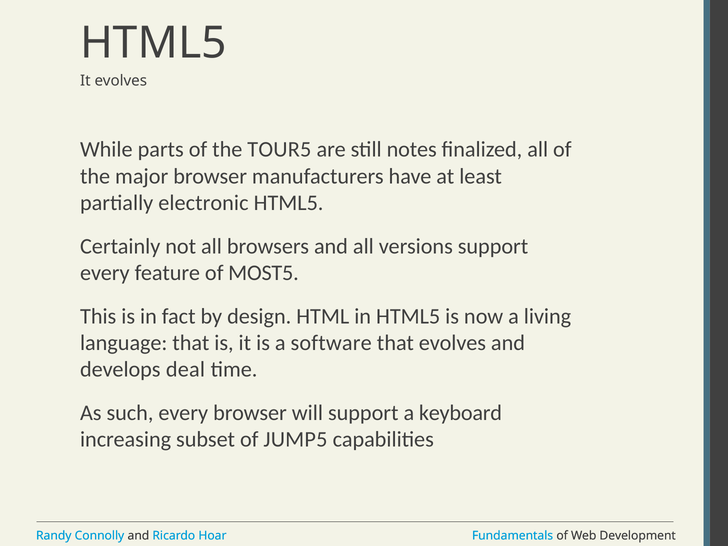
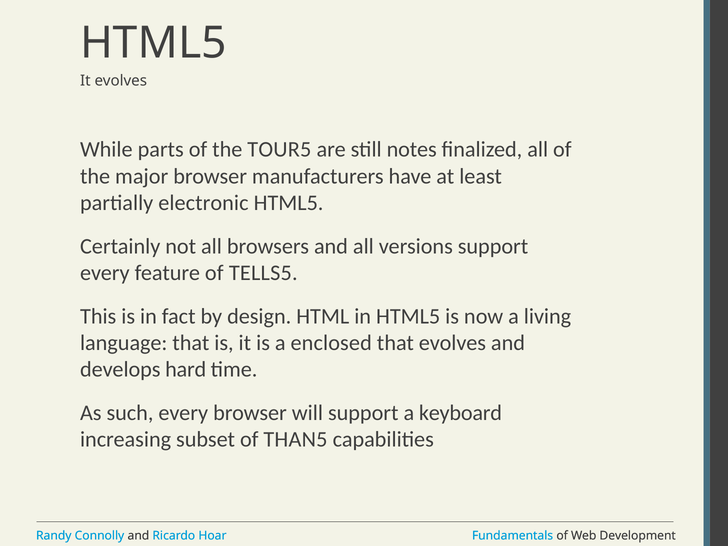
MOST5: MOST5 -> TELLS5 (263, 273)
software: software -> enclosed (331, 343)
deal: deal -> hard (186, 370)
JUMP5: JUMP5 -> THAN5 (295, 439)
